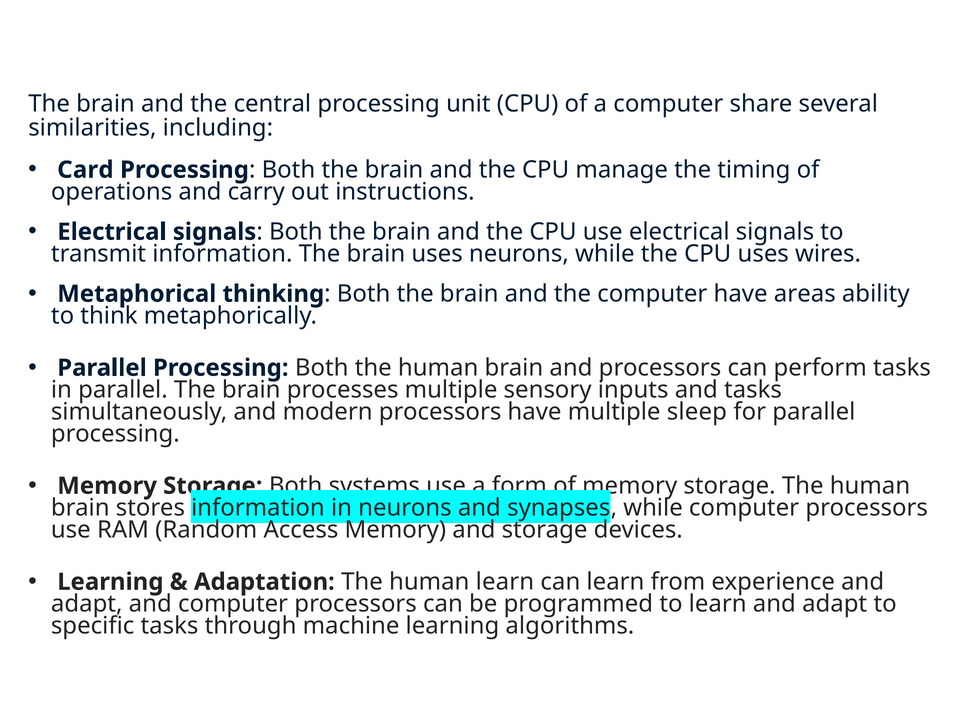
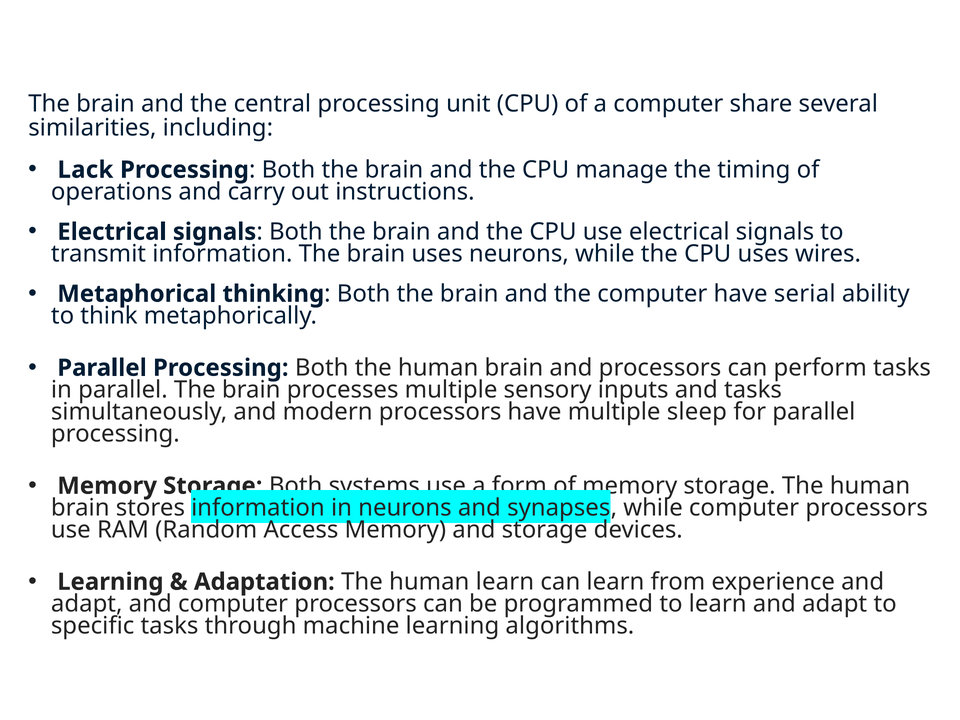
Card: Card -> Lack (85, 170)
areas: areas -> serial (805, 294)
